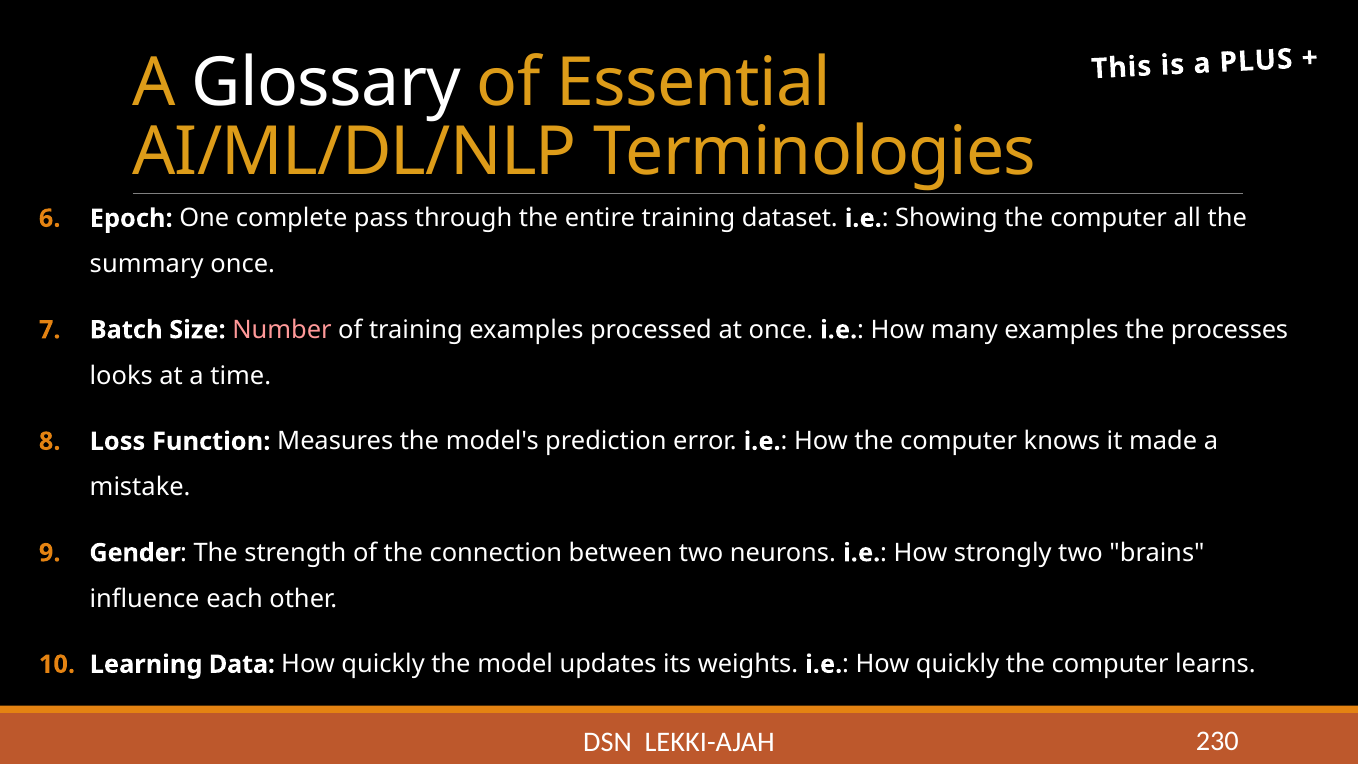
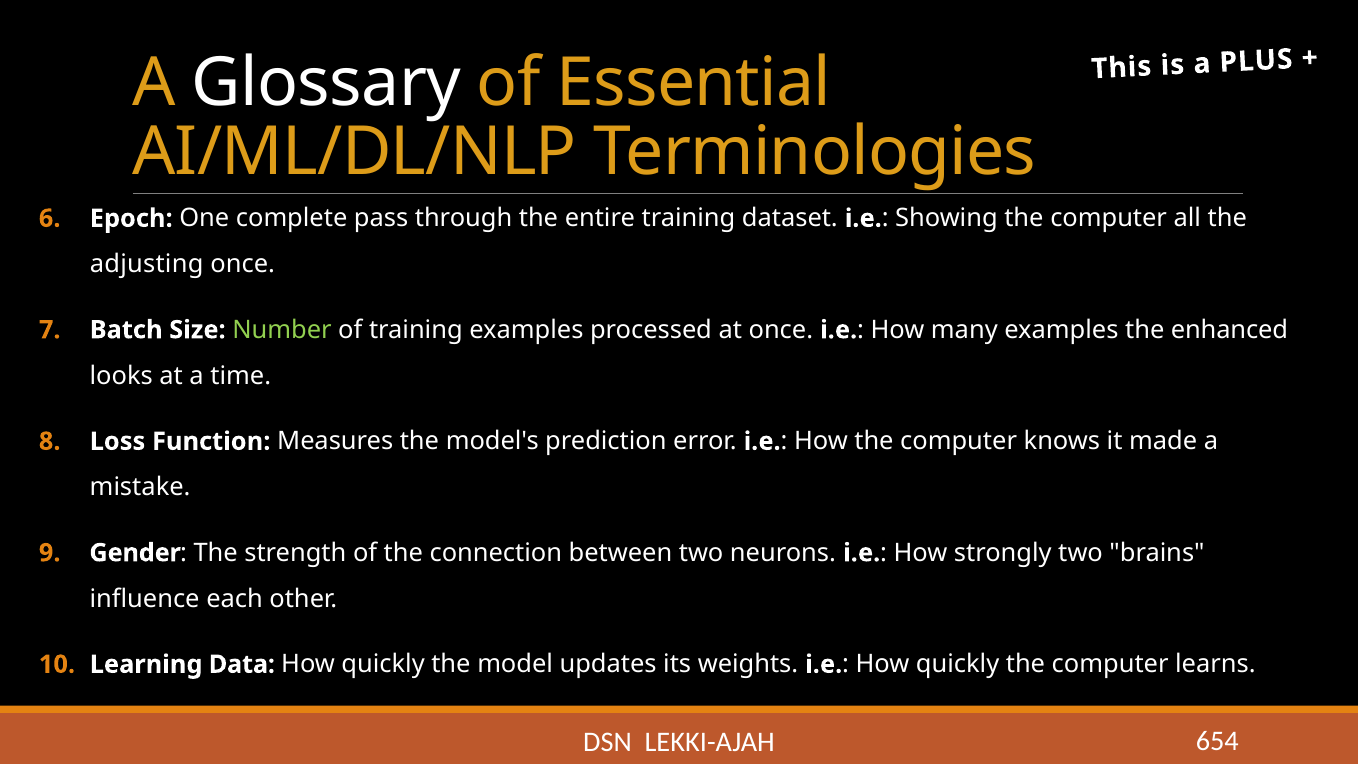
summary: summary -> adjusting (147, 264)
Number colour: pink -> light green (282, 330)
processes: processes -> enhanced (1229, 330)
230: 230 -> 654 (1217, 741)
